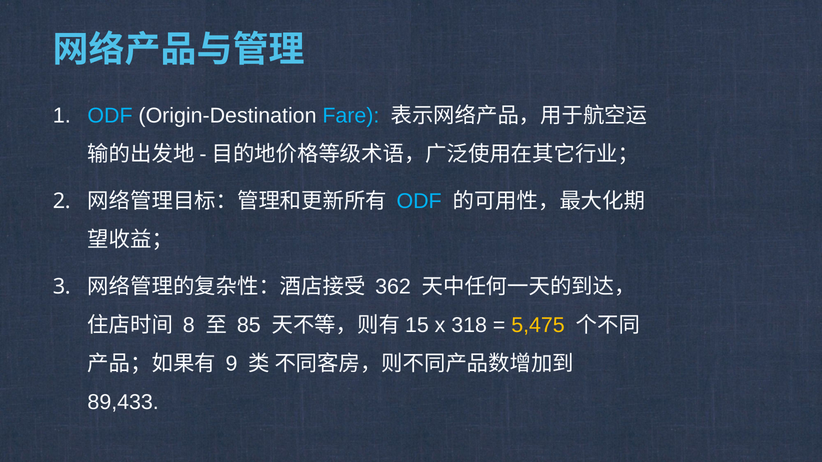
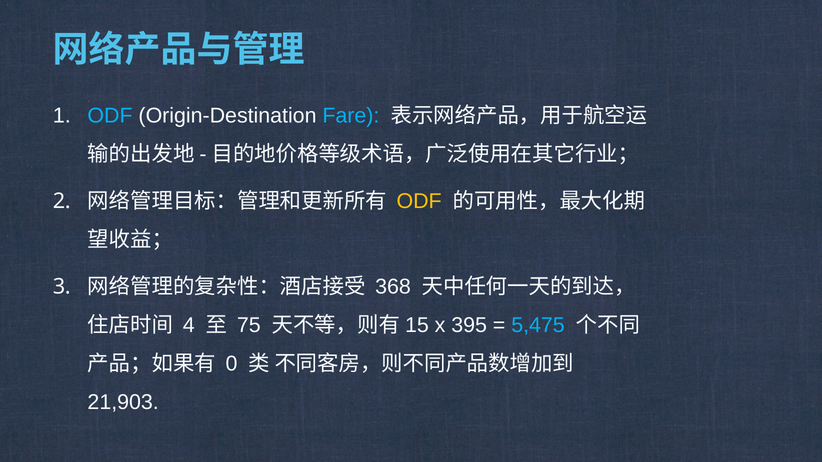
ODF colour: light blue -> yellow (419, 201)
362: 362 -> 368 (393, 287)
8: 8 -> 4 (189, 326)
85: 85 -> 75 (249, 326)
318: 318 -> 395 (469, 326)
5,475 colour: yellow -> light blue (538, 326)
9: 9 -> 0 (232, 364)
89,433: 89,433 -> 21,903 (123, 403)
